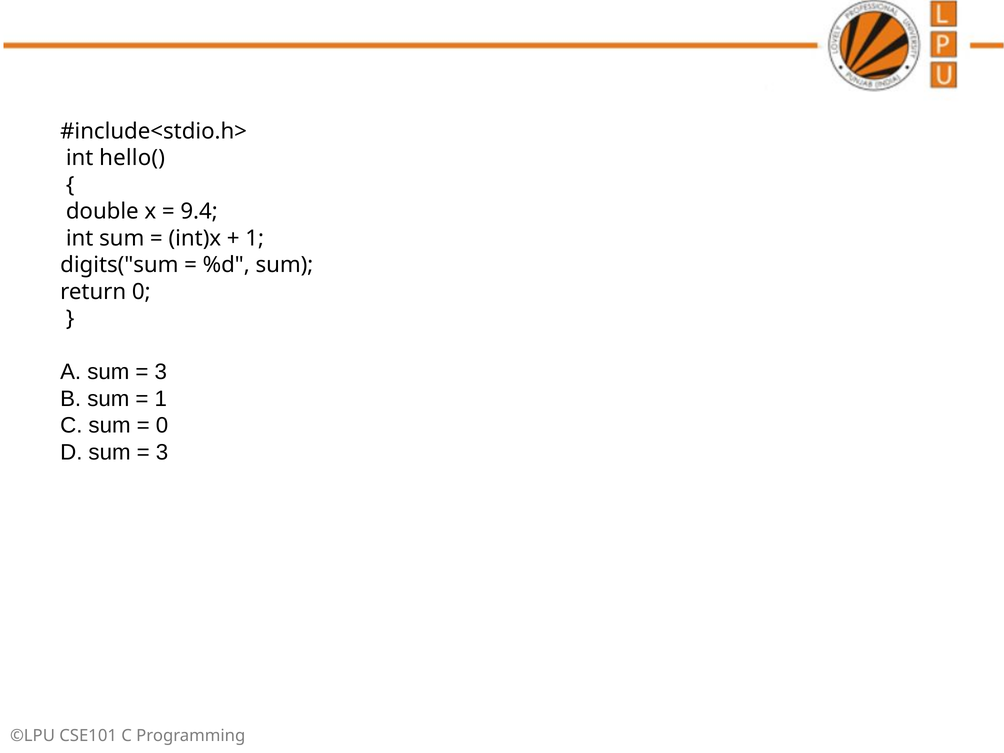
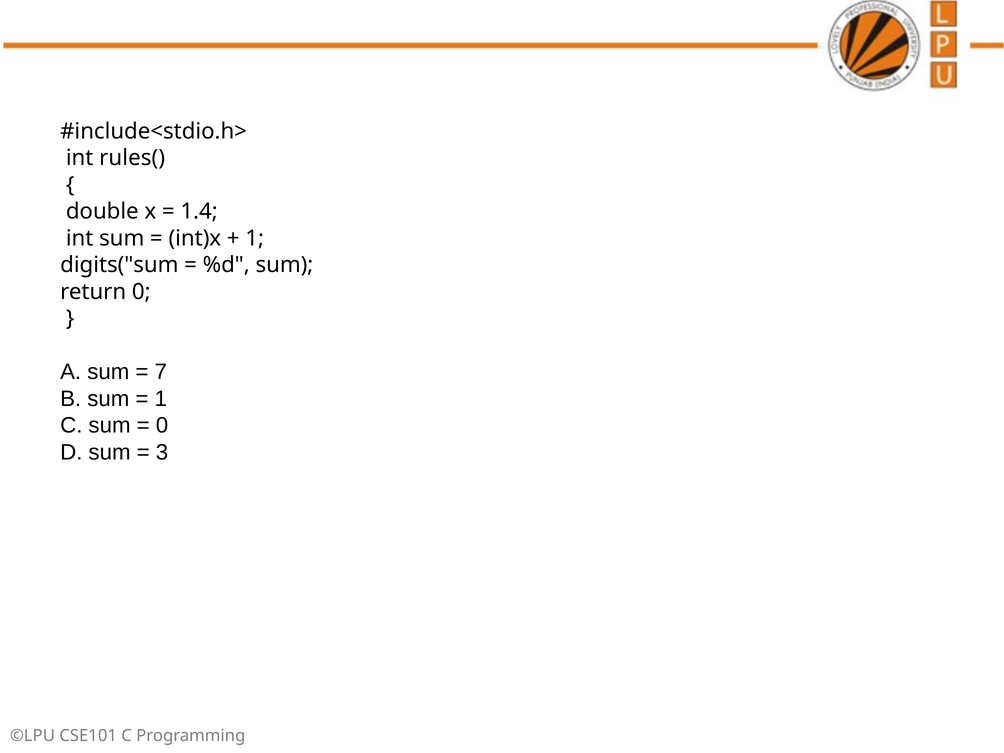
hello(: hello( -> rules( (132, 158)
9.4: 9.4 -> 1.4 (199, 211)
3: 3 -> 7 (161, 372)
